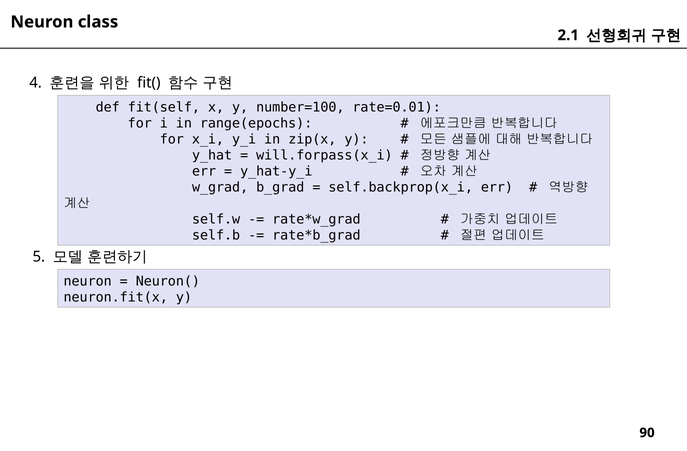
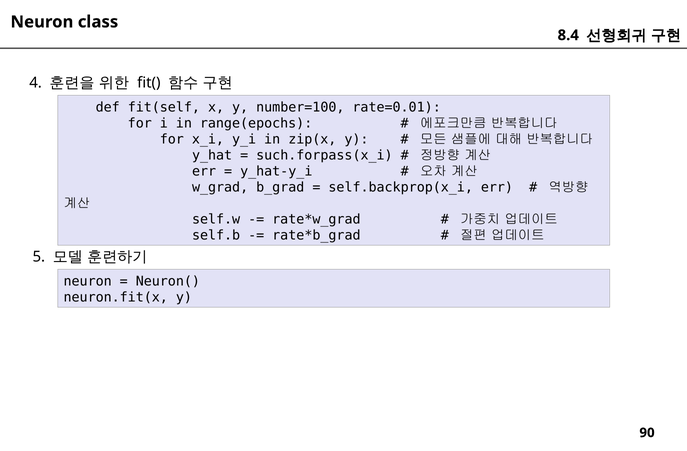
2.1: 2.1 -> 8.4 (568, 35)
will.forpass(x_i: will.forpass(x_i -> such.forpass(x_i (324, 155)
